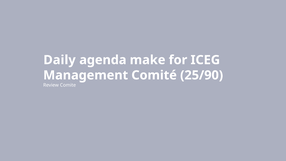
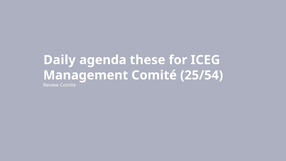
make: make -> these (148, 60)
25/90: 25/90 -> 25/54 (202, 75)
